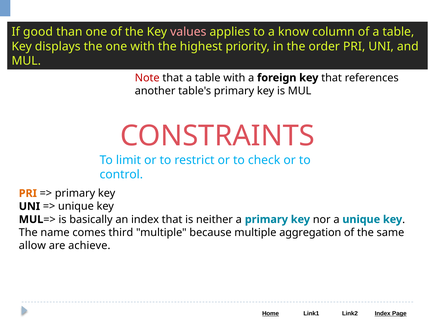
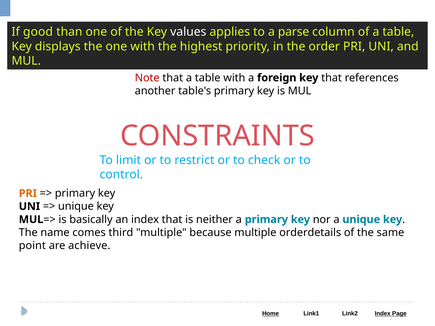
values colour: pink -> white (188, 32)
know: know -> parse (294, 32)
aggregation: aggregation -> orderdetails (310, 233)
allow: allow -> point (32, 246)
